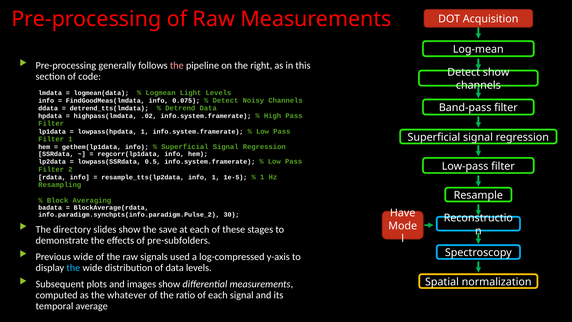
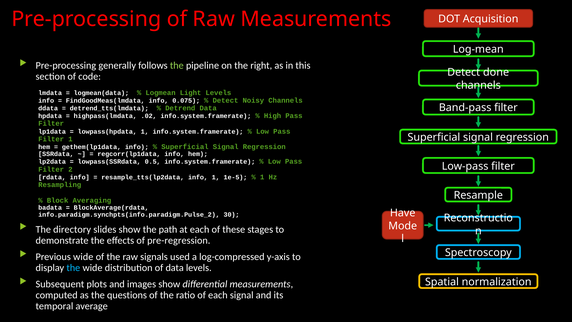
the colour: pink -> light green (177, 66)
Detect show: show -> done (496, 72)
save: save -> path (168, 229)
pre-subfolders: pre-subfolders -> pre-regression (179, 240)
whatever: whatever -> questions (127, 295)
